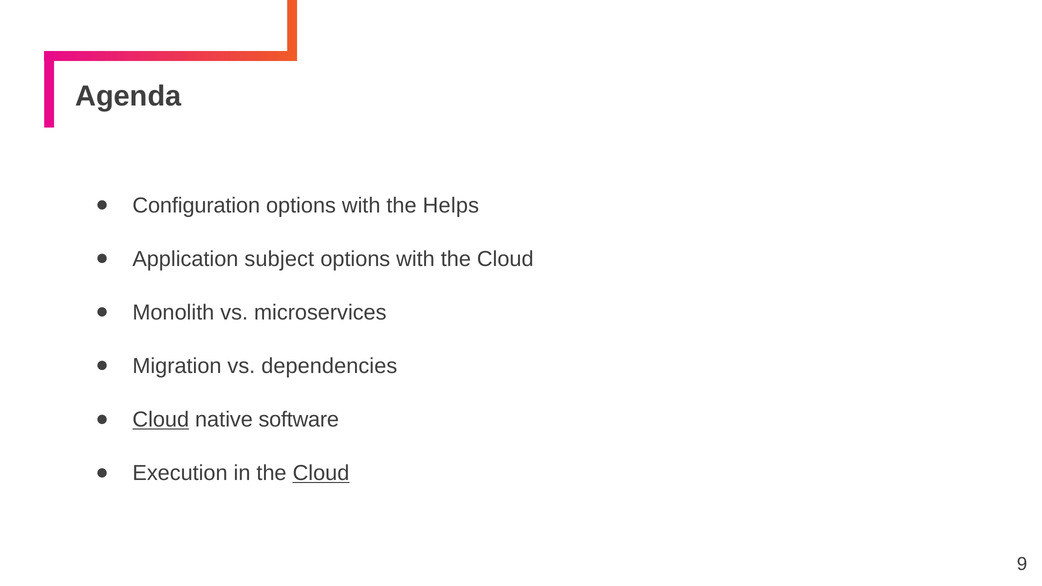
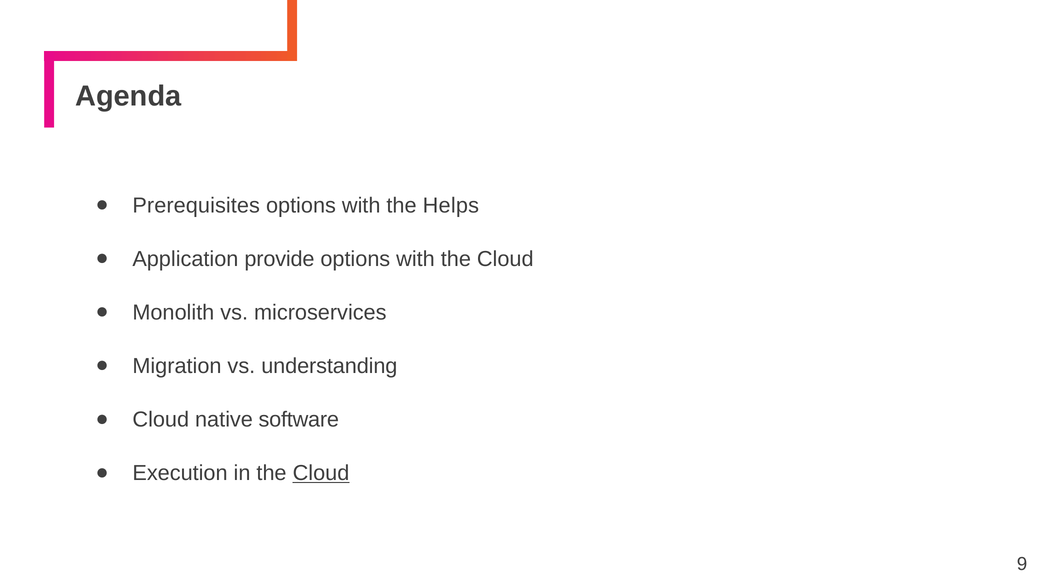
Configuration: Configuration -> Prerequisites (196, 206)
subject: subject -> provide (279, 259)
dependencies: dependencies -> understanding (329, 366)
Cloud underline: present -> none (161, 420)
